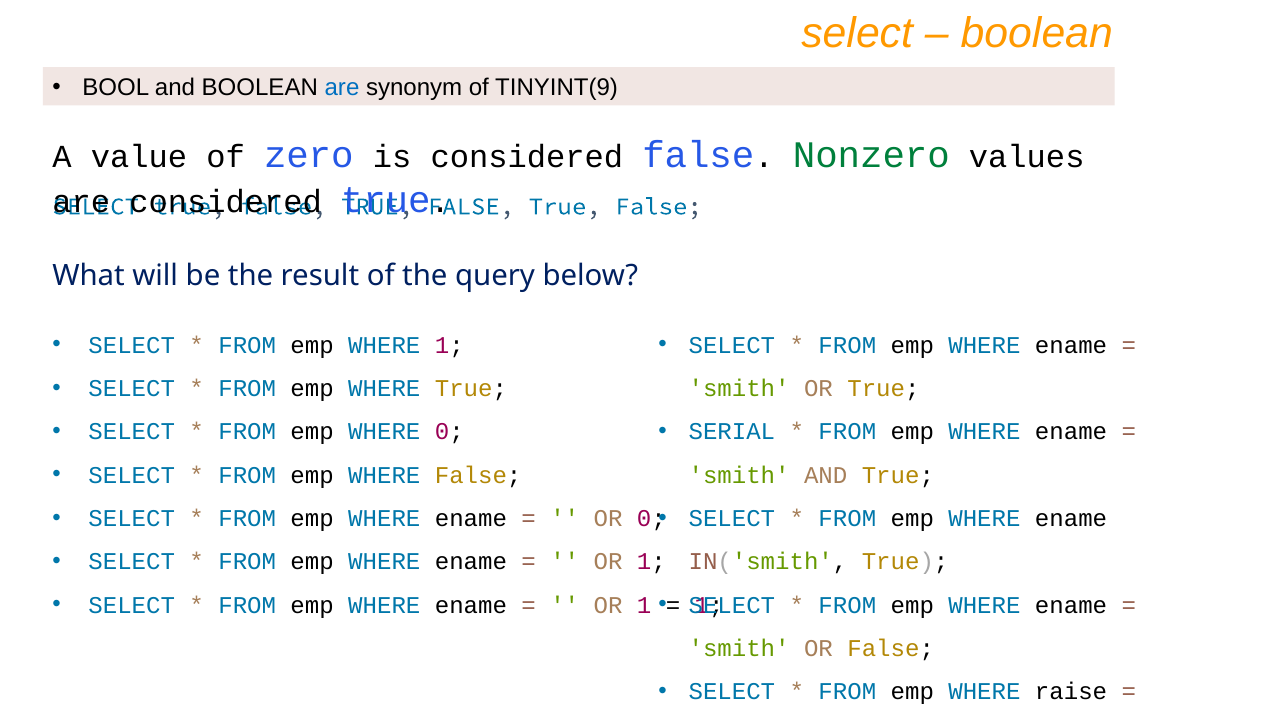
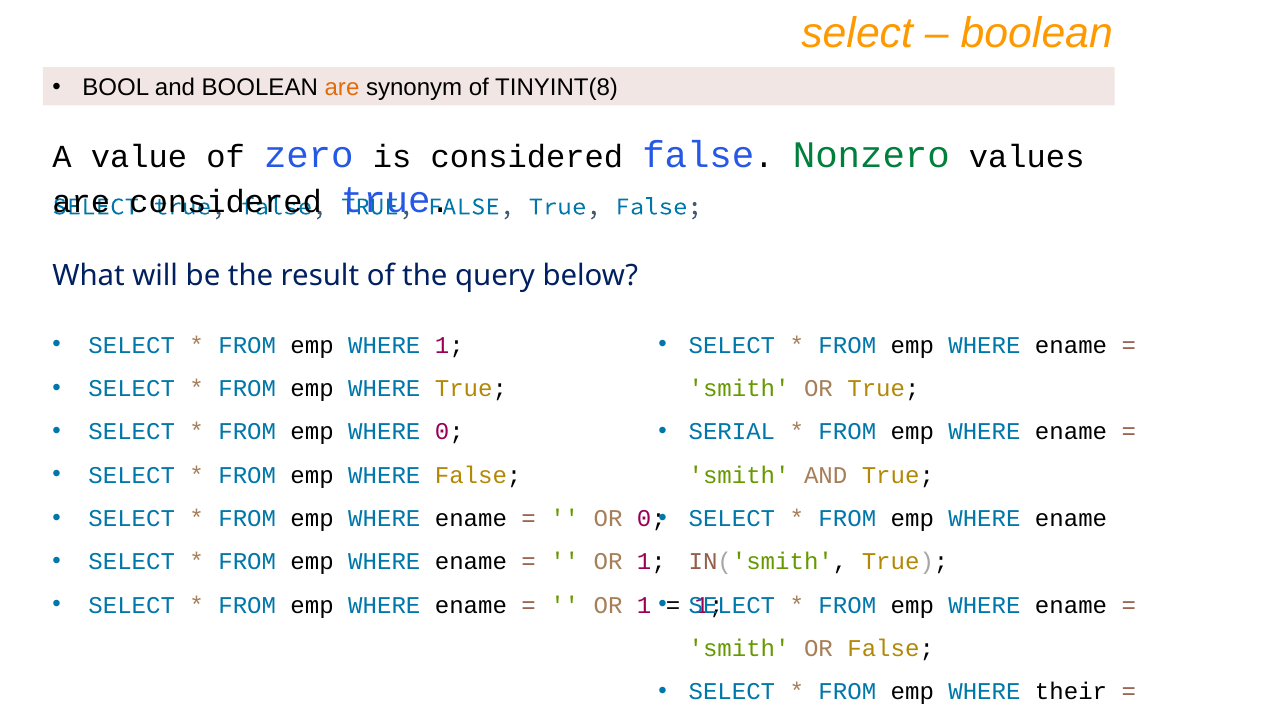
are colour: blue -> orange (342, 88)
TINYINT(9: TINYINT(9 -> TINYINT(8 (557, 88)
raise: raise -> their (1071, 692)
